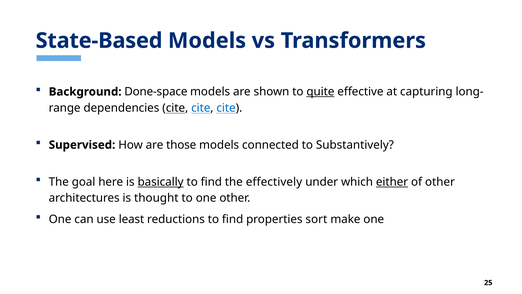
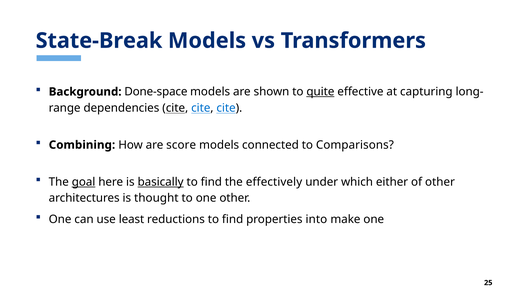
State-Based: State-Based -> State-Break (99, 41)
Supervised: Supervised -> Combining (82, 145)
those: those -> score (181, 145)
Substantively: Substantively -> Comparisons (355, 145)
goal underline: none -> present (84, 182)
either underline: present -> none (392, 182)
sort: sort -> into (316, 219)
